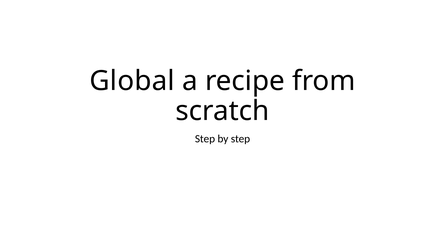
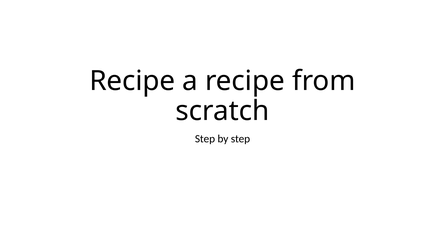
Global: Global -> Recipe (132, 81)
